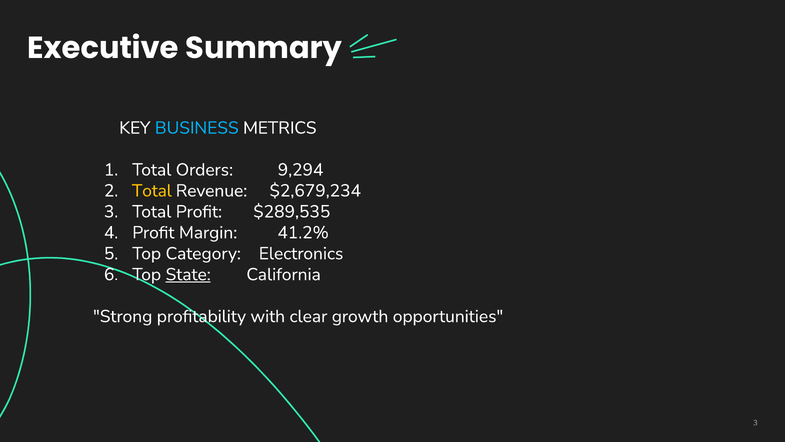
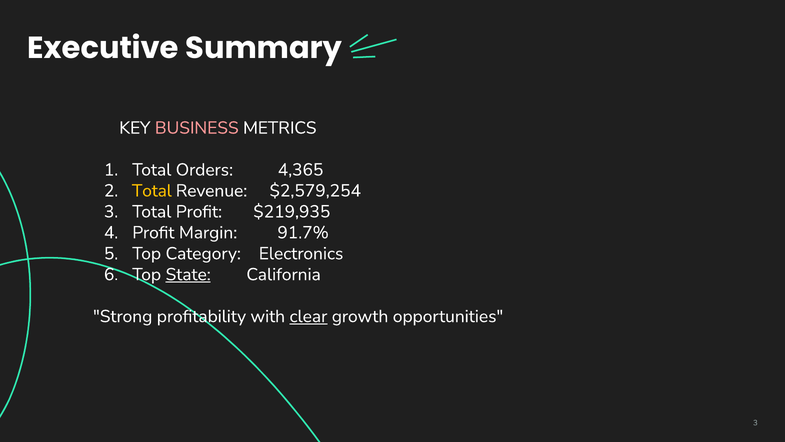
BUSINESS colour: light blue -> pink (197, 128)
9,294: 9,294 -> 4,365 (301, 170)
$2,679,234: $2,679,234 -> $2,579,254 (315, 191)
$289,535: $289,535 -> $219,935 (292, 211)
41.2%: 41.2% -> 91.7% (303, 232)
clear underline: none -> present (308, 316)
